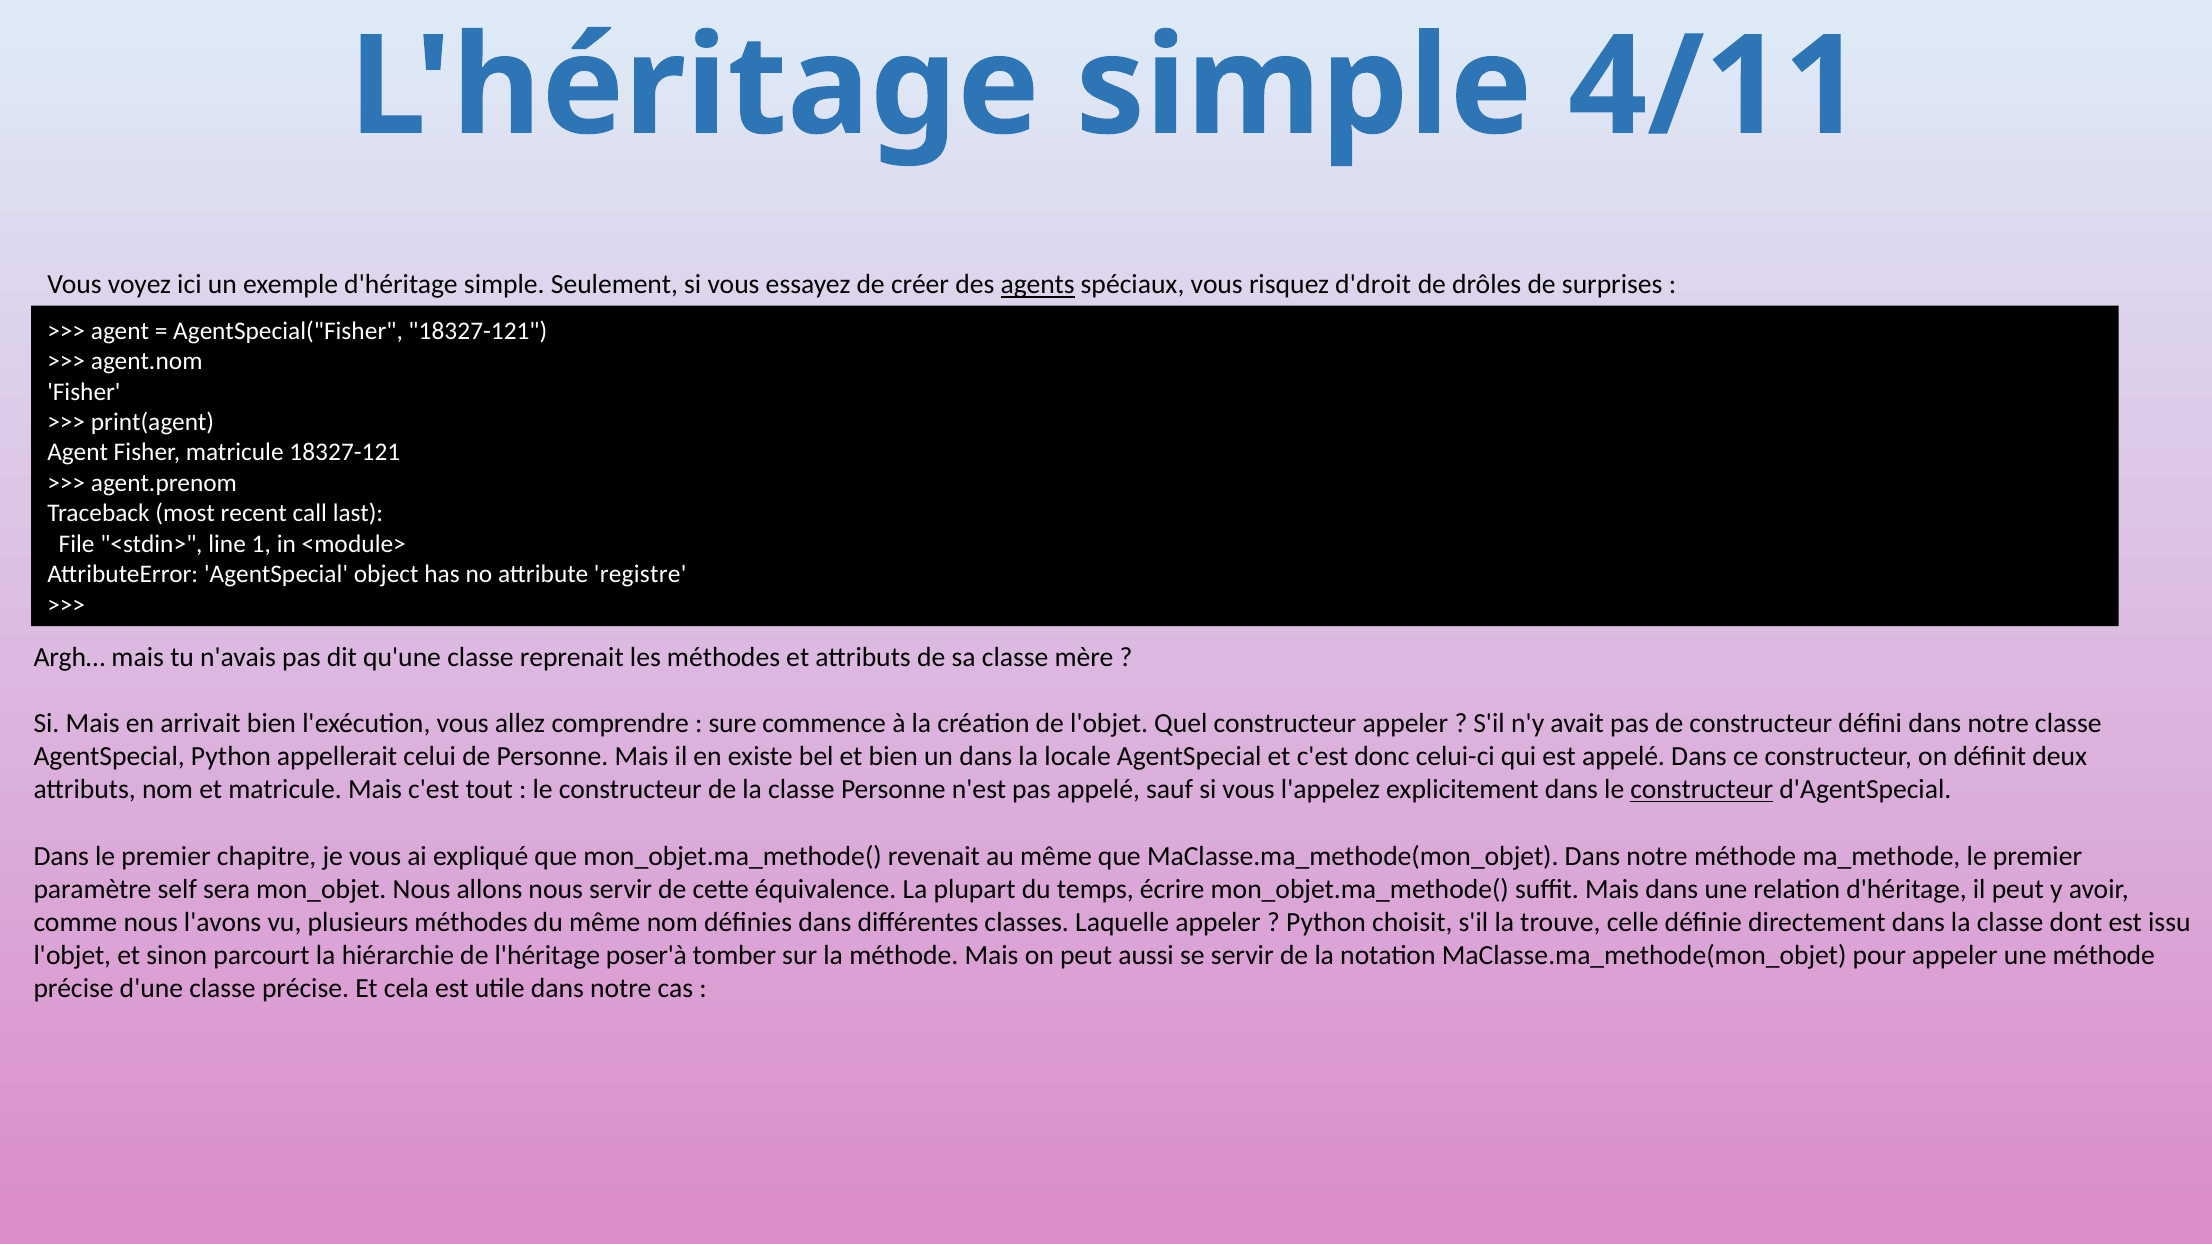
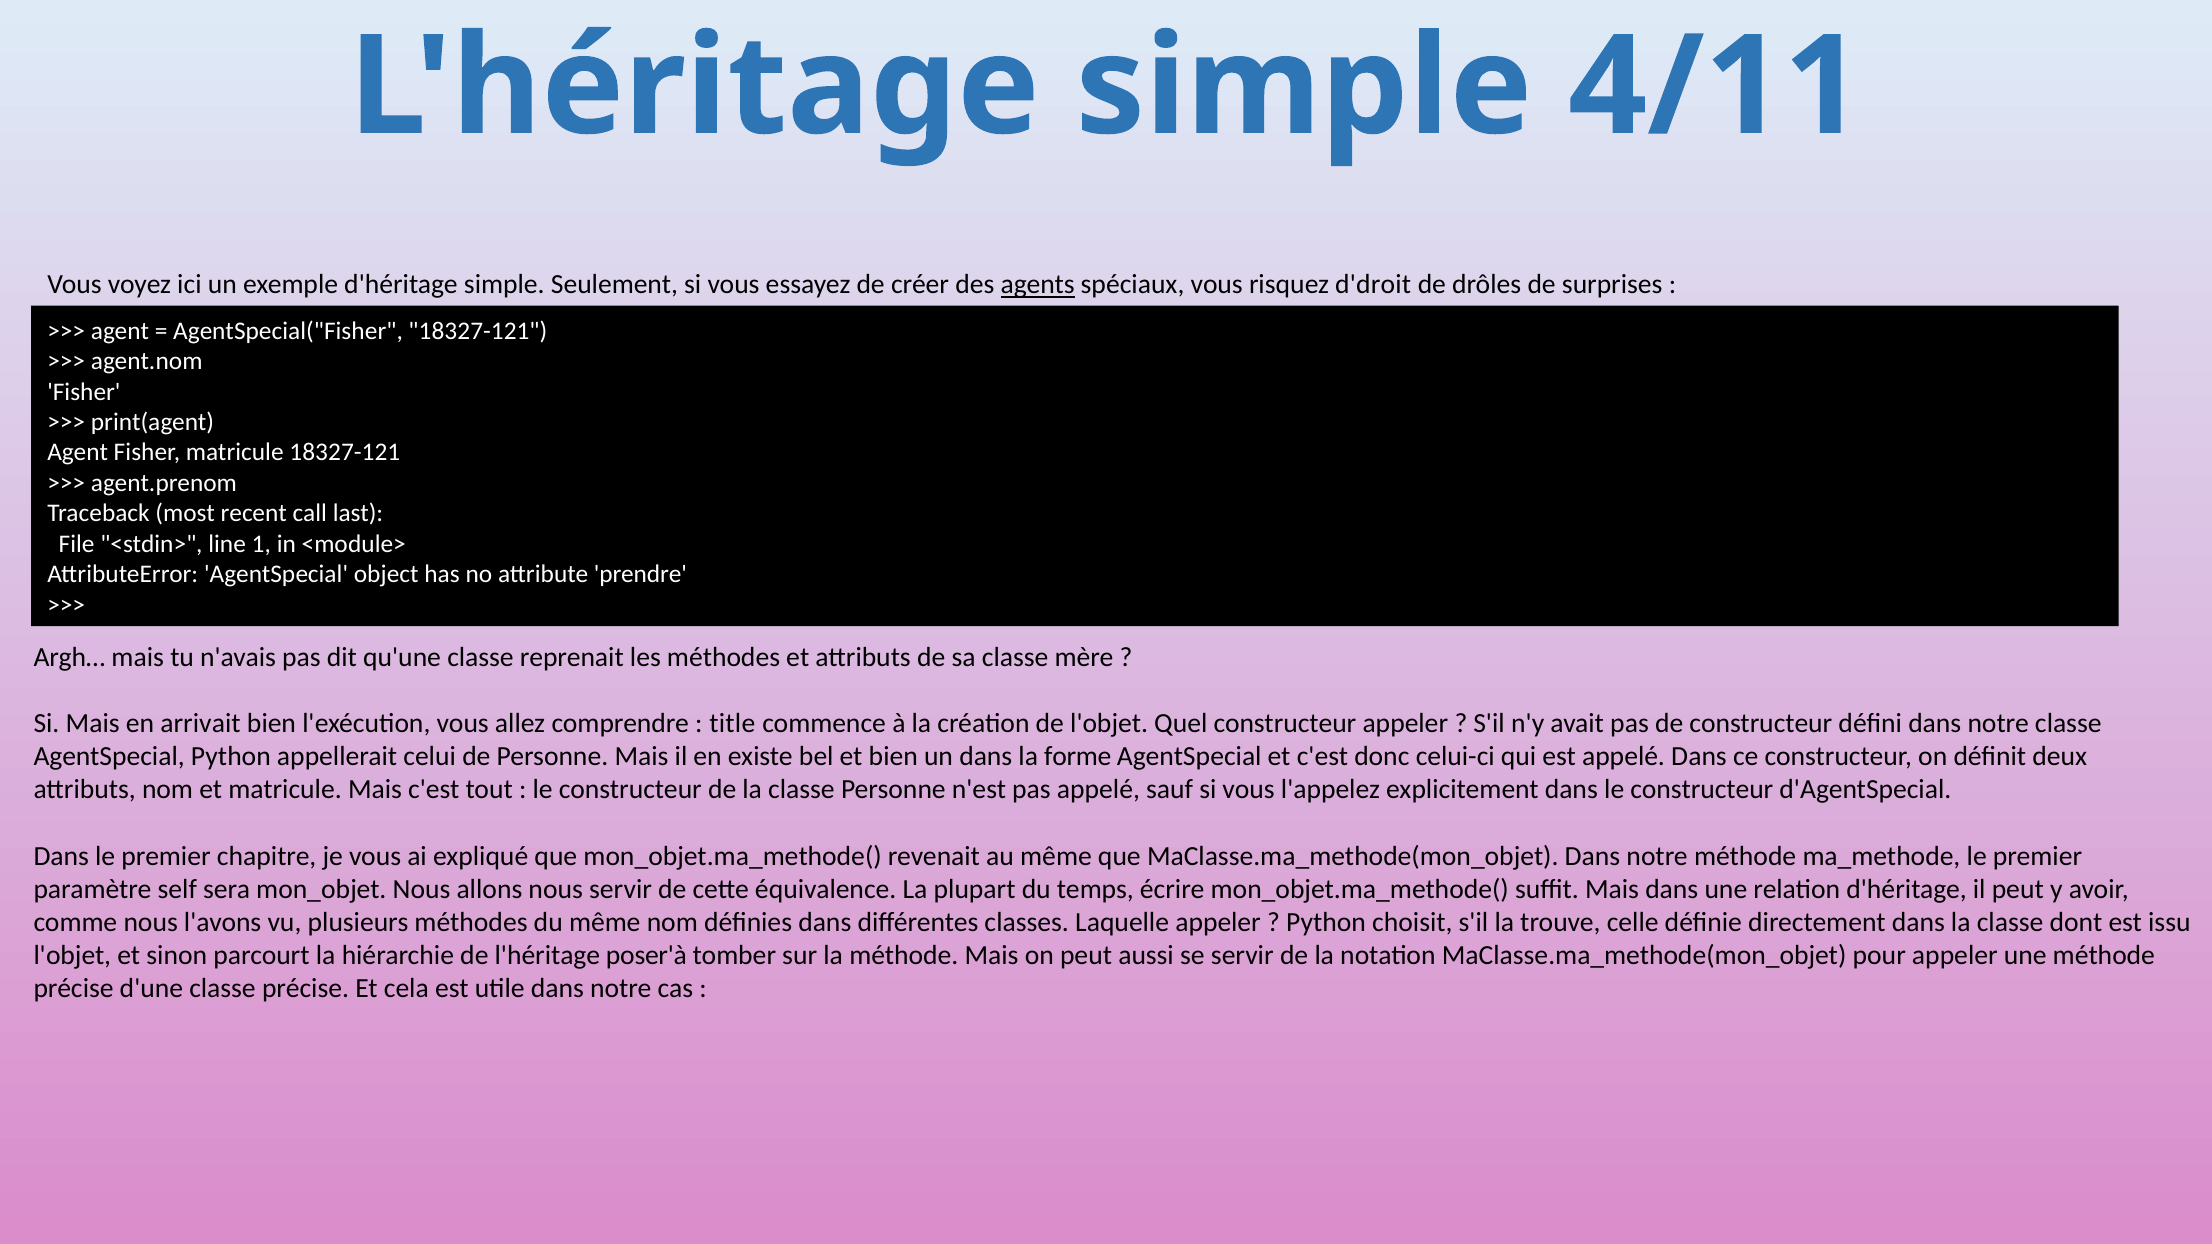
registre: registre -> prendre (640, 574)
sure: sure -> title (732, 723)
locale: locale -> forme (1078, 757)
constructeur underline: present -> none (1702, 790)
